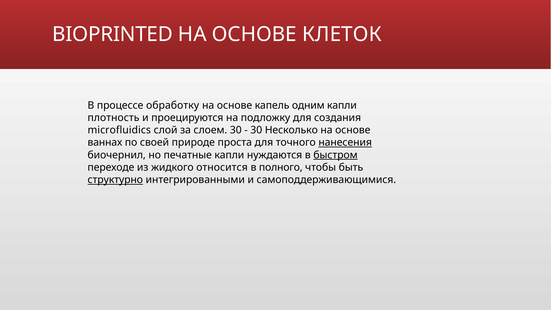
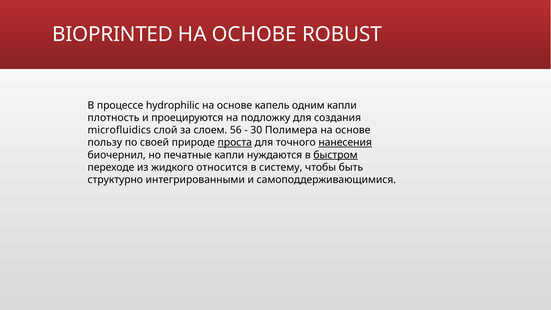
КЛЕТОК: КЛЕТОК -> ROBUST (342, 34)
обработку: обработку -> hydrophilic (173, 105)
слоем 30: 30 -> 56 (236, 130)
Несколько: Несколько -> Полимера (291, 130)
ваннах: ваннах -> пользу (105, 143)
проста underline: none -> present (235, 143)
полного: полного -> систему (281, 167)
структурно underline: present -> none (115, 180)
